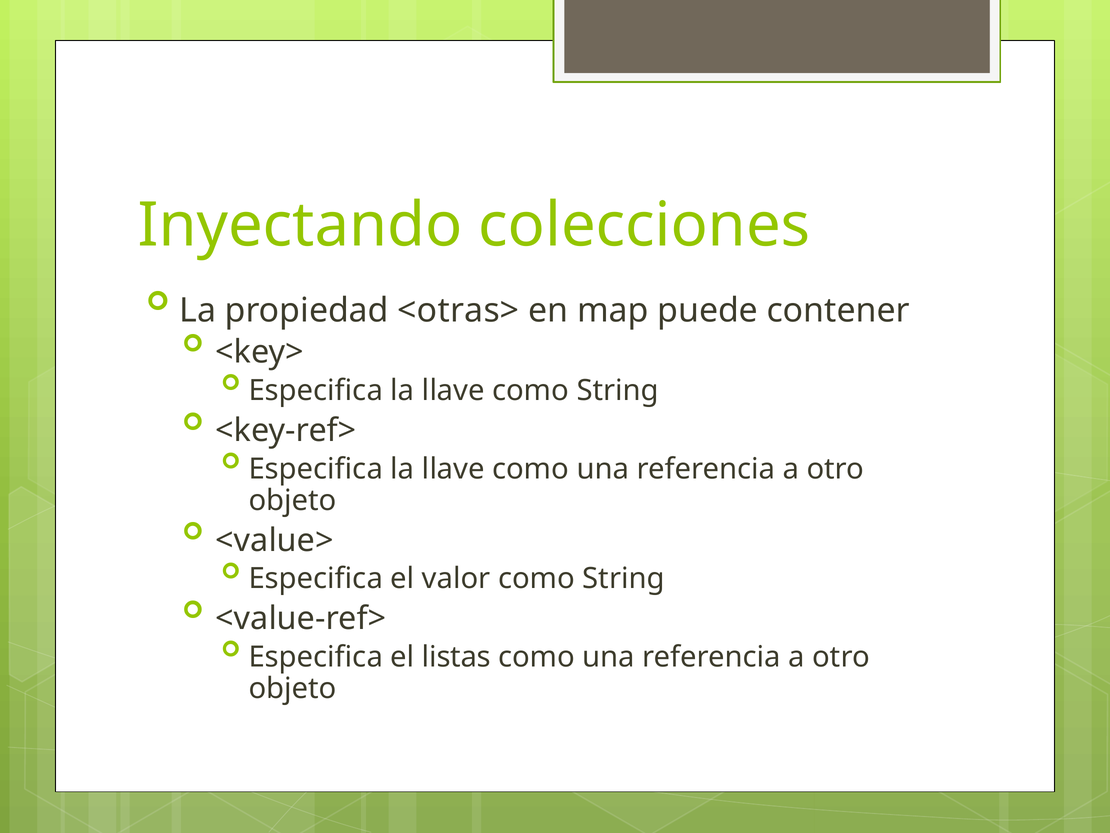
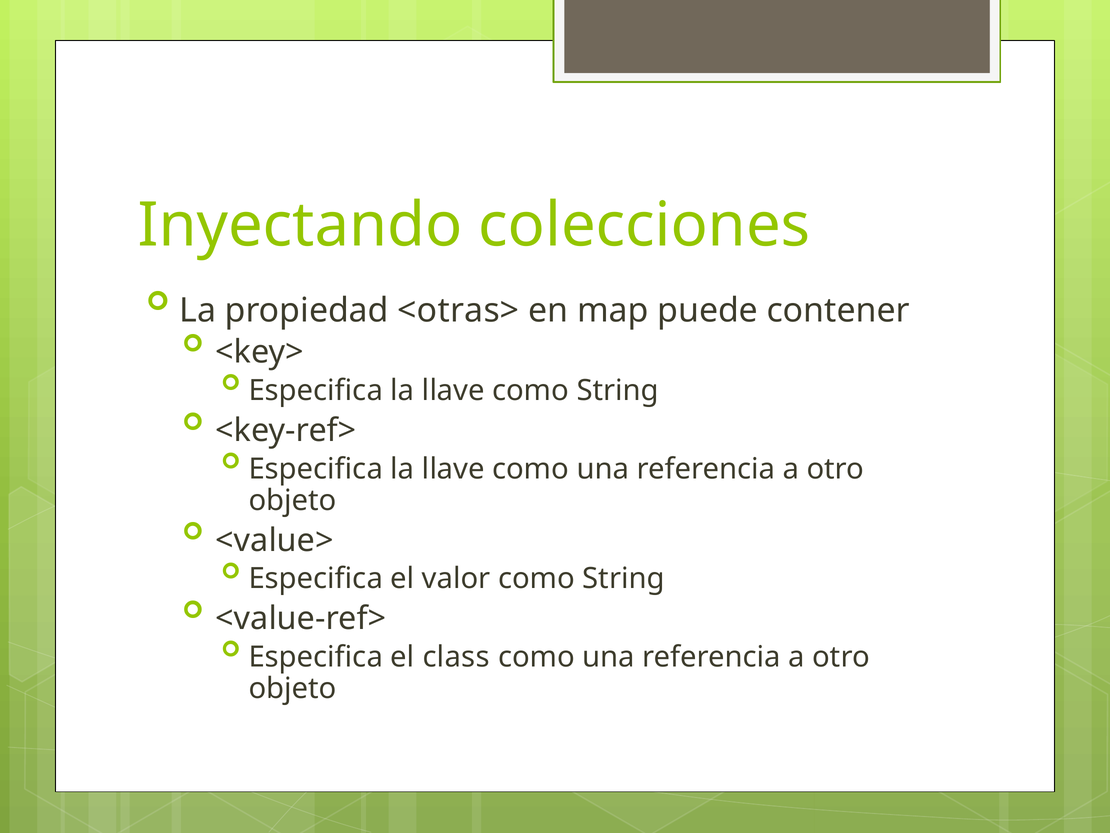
listas: listas -> class (456, 657)
